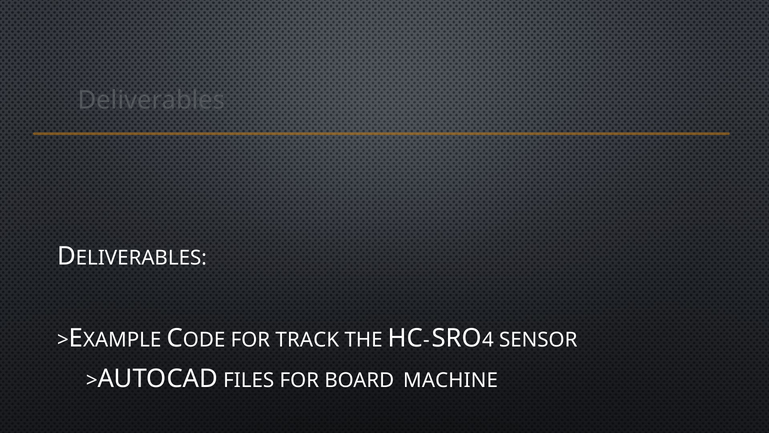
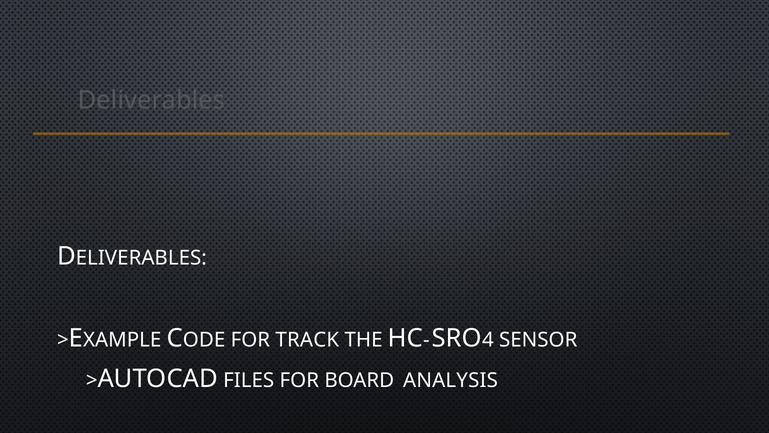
MACHINE: MACHINE -> ANALYSIS (451, 380)
